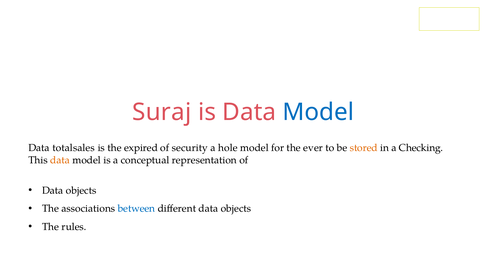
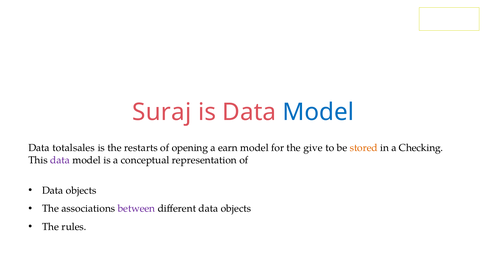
expired: expired -> restarts (141, 148)
security: security -> opening (190, 148)
hole: hole -> earn (228, 148)
ever: ever -> give (313, 148)
data colour: orange -> purple (60, 160)
between colour: blue -> purple (136, 209)
